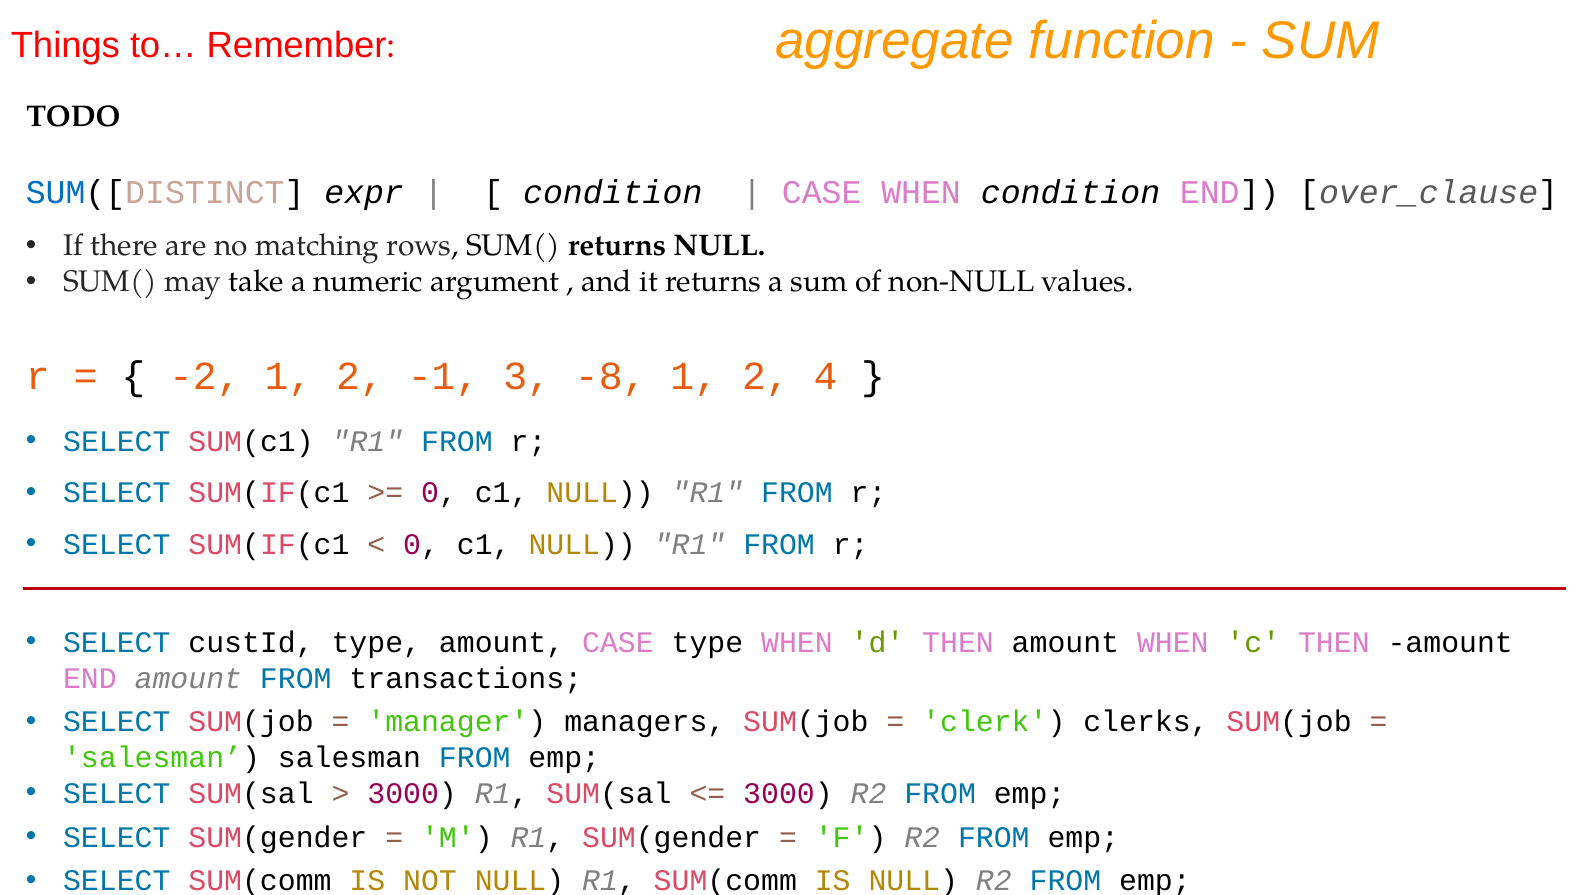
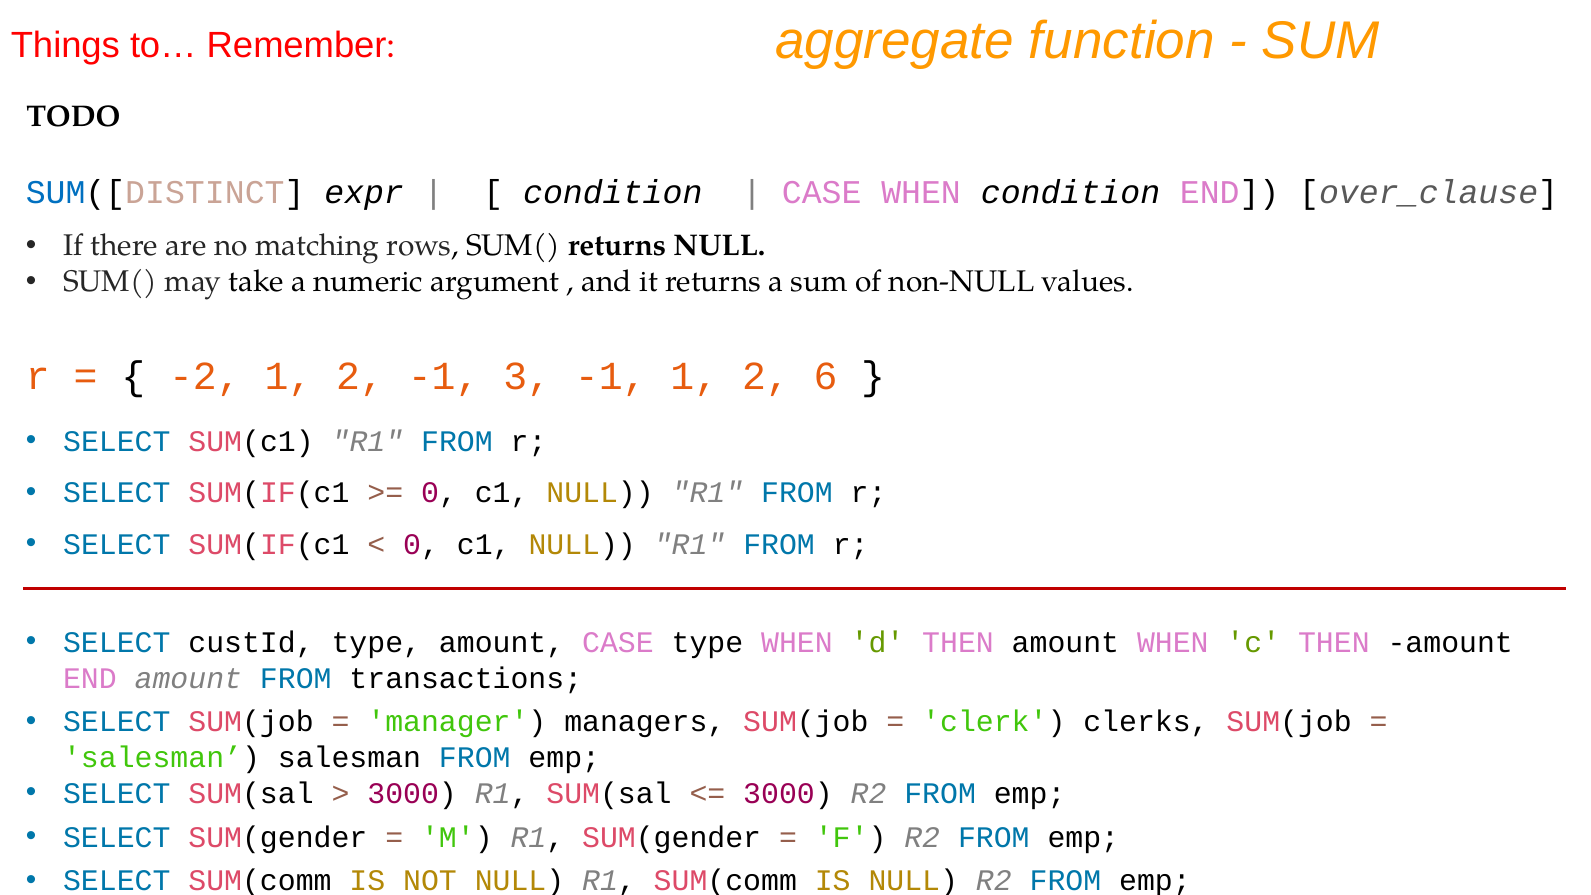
3 -8: -8 -> -1 (611, 376)
4: 4 -> 6 (826, 376)
